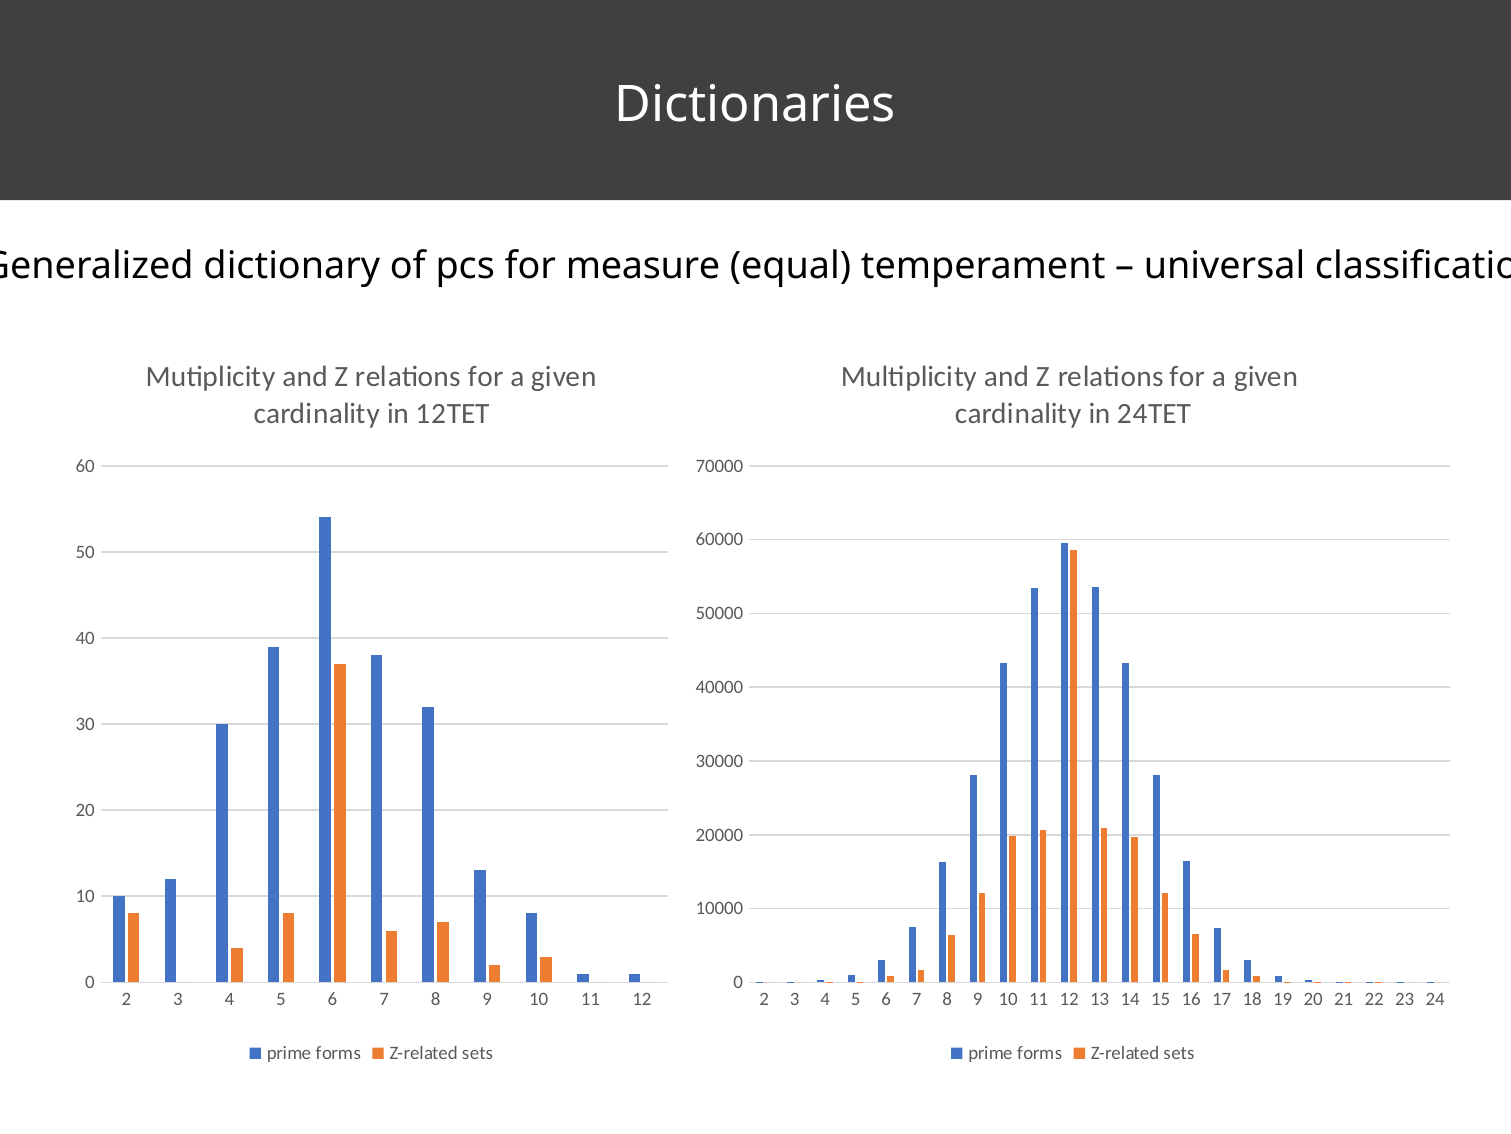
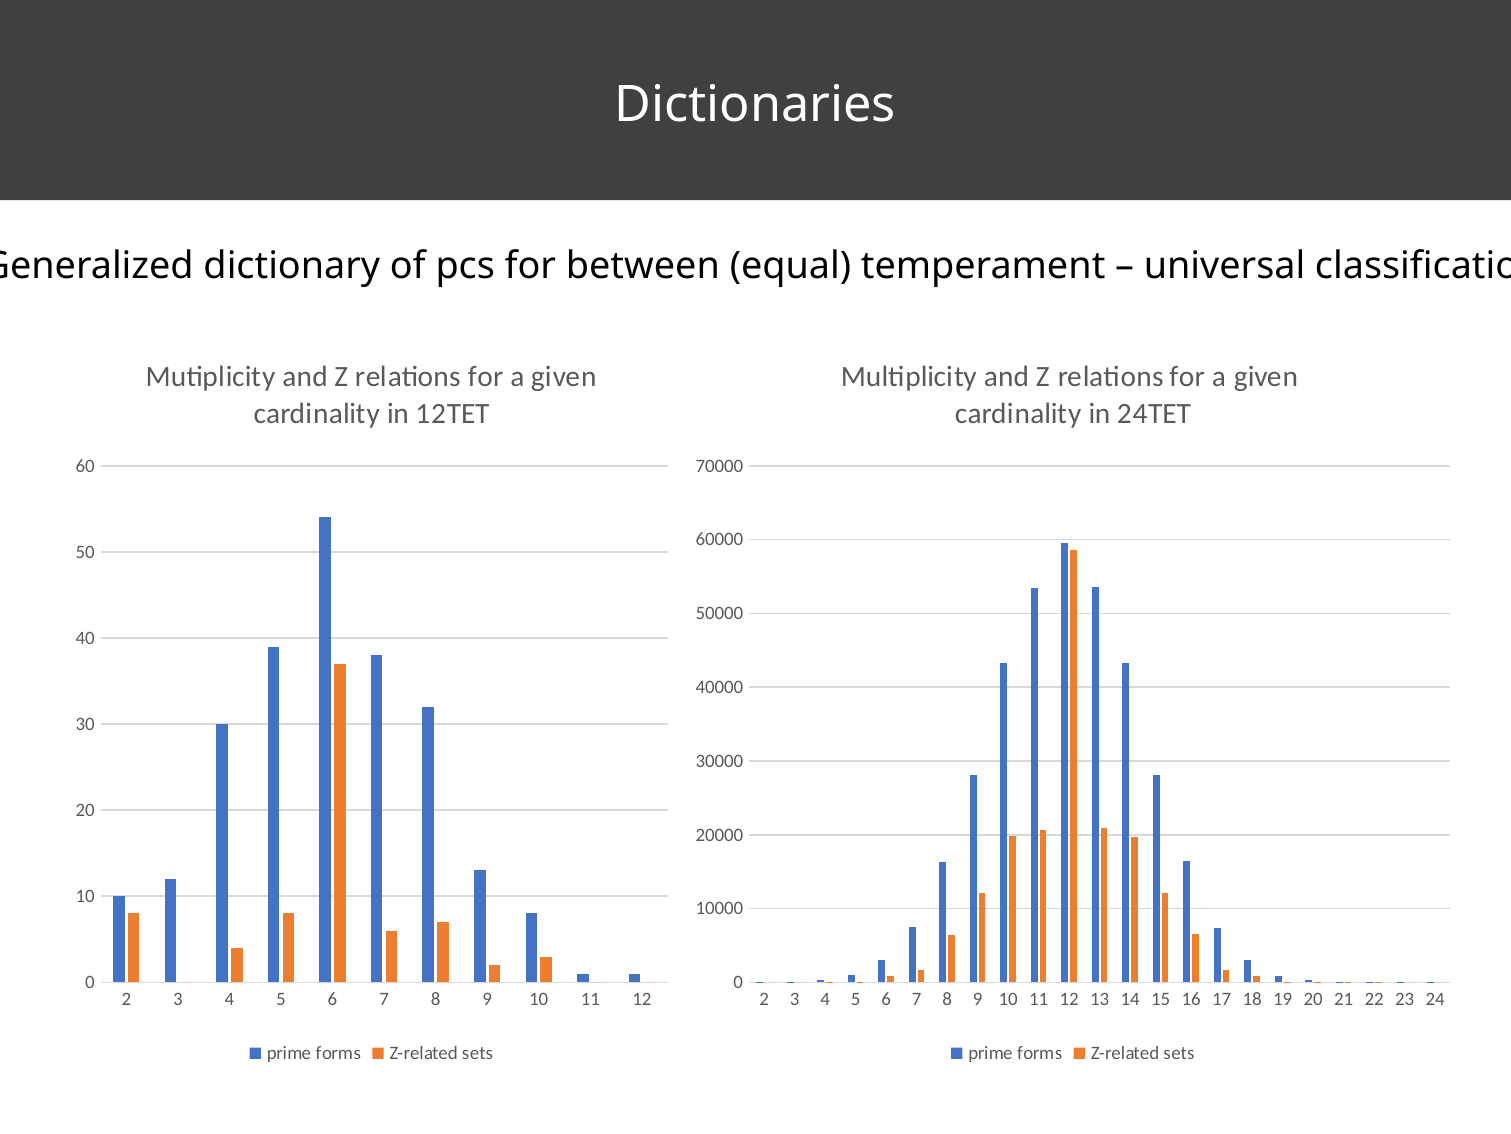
measure: measure -> between (643, 266)
